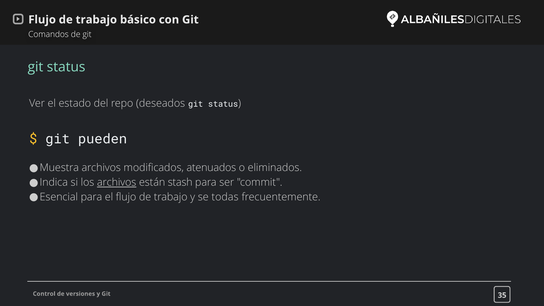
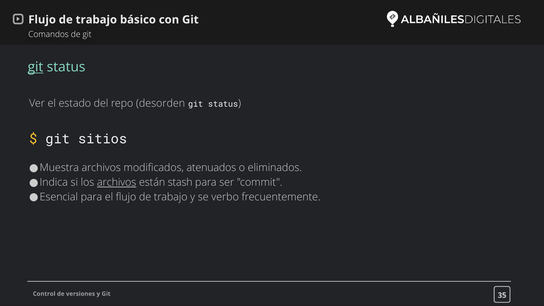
git underline: none -> present (36, 67)
deseados: deseados -> desorden (161, 103)
pueden: pueden -> sitios (103, 139)
todas: todas -> verbo (225, 197)
